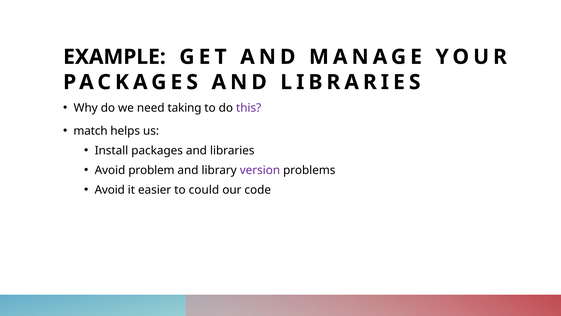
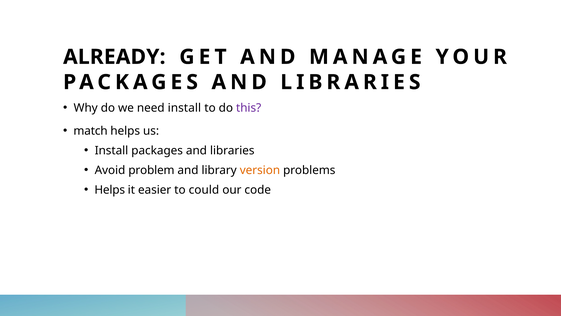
EXAMPLE: EXAMPLE -> ALREADY (114, 57)
need taking: taking -> install (184, 108)
version colour: purple -> orange (260, 170)
Avoid: Avoid -> Helps (110, 190)
